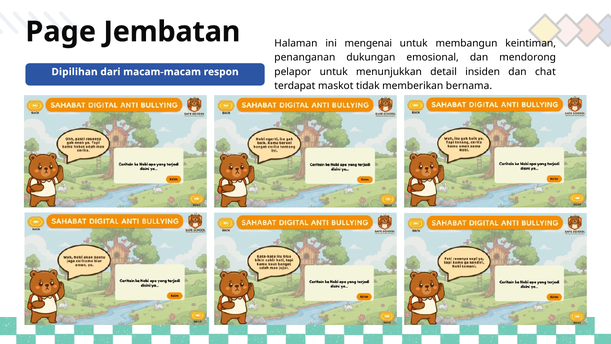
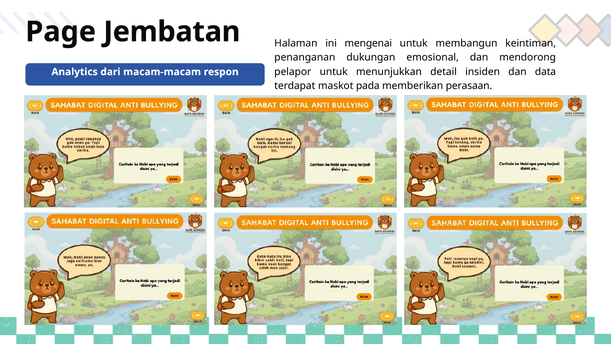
chat: chat -> data (546, 72)
Dipilihan: Dipilihan -> Analytics (75, 72)
tidak: tidak -> pada (368, 86)
bernama: bernama -> perasaan (469, 86)
